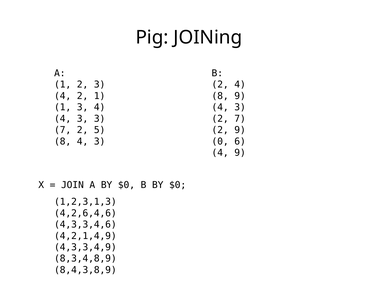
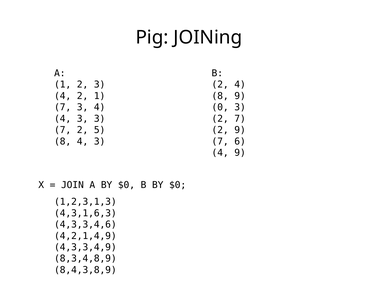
1: 1 -> 7 (63, 107)
4: 4 -> 0 (220, 107)
0: 0 -> 7 (220, 141)
4,2,6,4,6: 4,2,6,4,6 -> 4,3,1,6,3 (85, 213)
